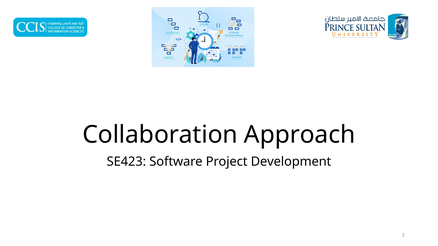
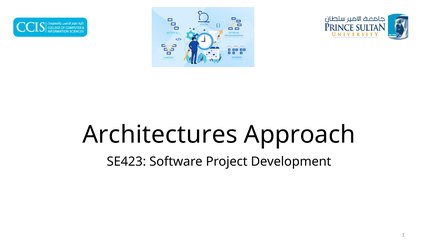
Collaboration: Collaboration -> Architectures (160, 135)
